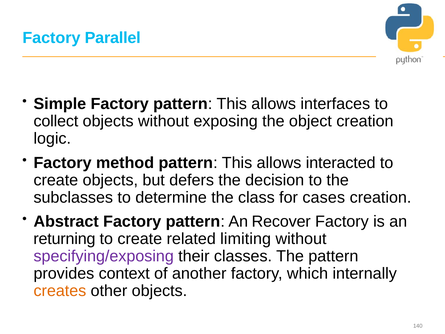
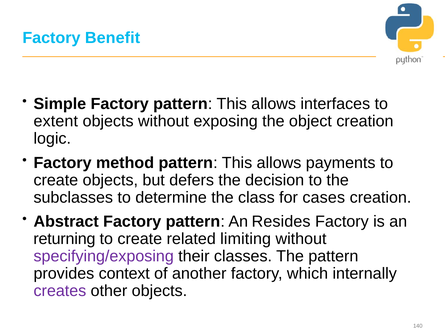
Parallel: Parallel -> Benefit (113, 38)
collect: collect -> extent (56, 121)
interacted: interacted -> payments (341, 163)
Recover: Recover -> Resides (281, 221)
creates colour: orange -> purple (60, 291)
